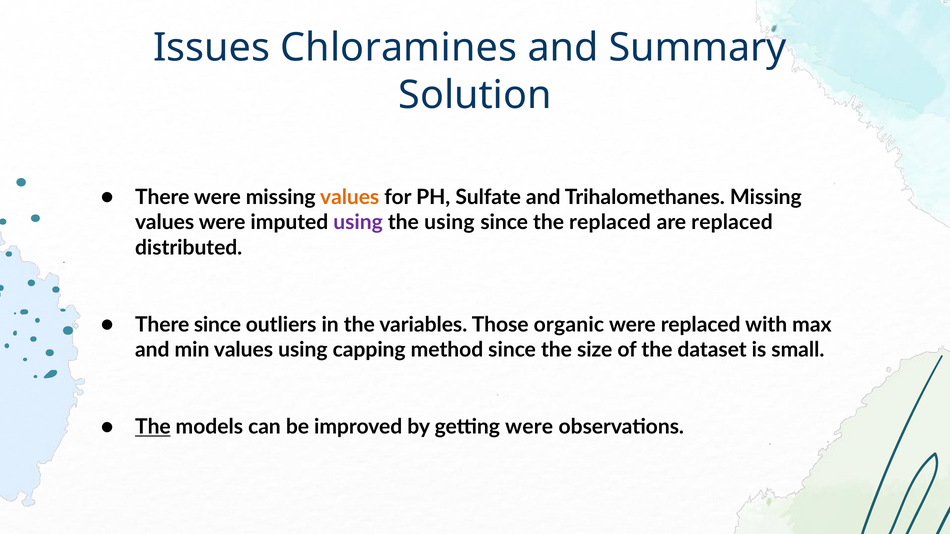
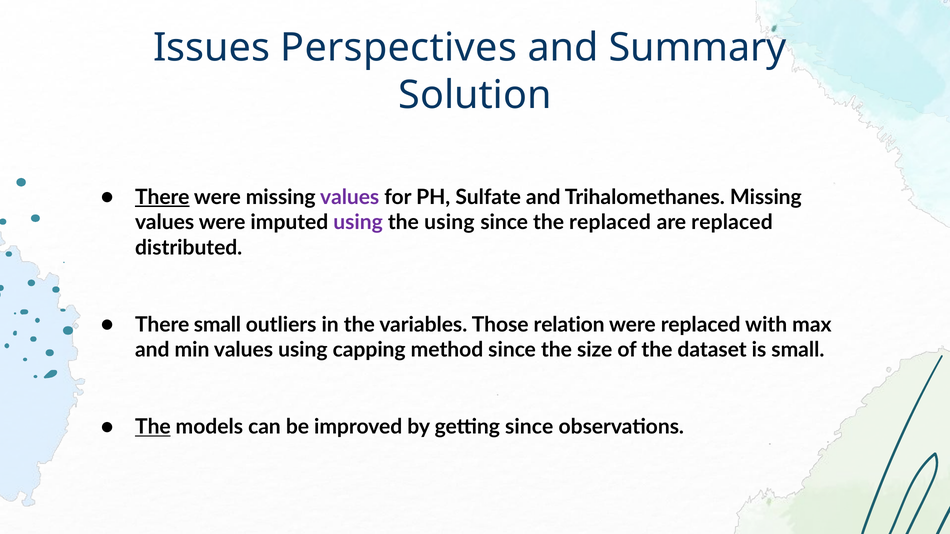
Chloramines: Chloramines -> Perspectives (399, 48)
There underline: none -> present (162, 197)
values colour: orange -> purple (350, 197)
There since: since -> small (217, 325)
organic: organic -> relation (569, 325)
getting were: were -> since (529, 427)
